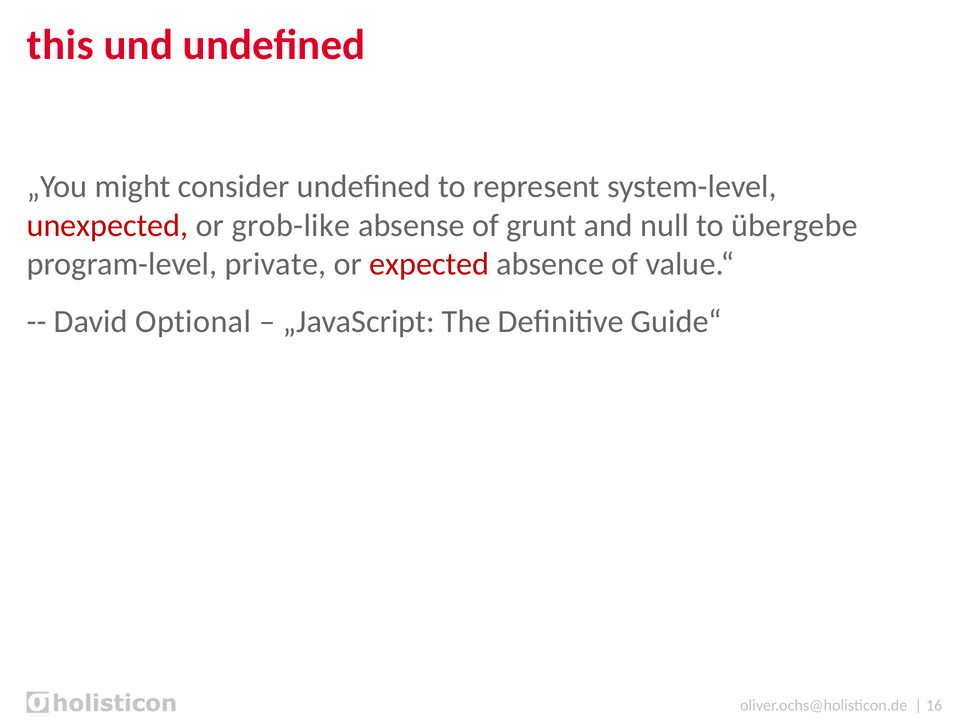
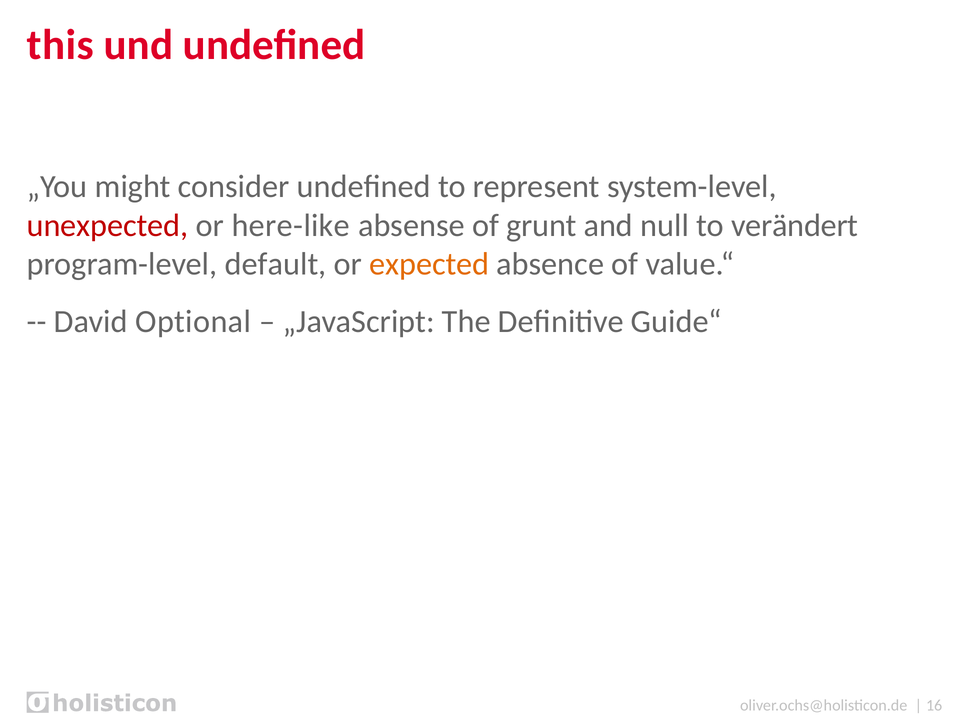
grob-like: grob-like -> here-like (291, 225)
übergebe: übergebe -> verändert (795, 225)
private: private -> default (276, 264)
expected colour: red -> orange (429, 264)
